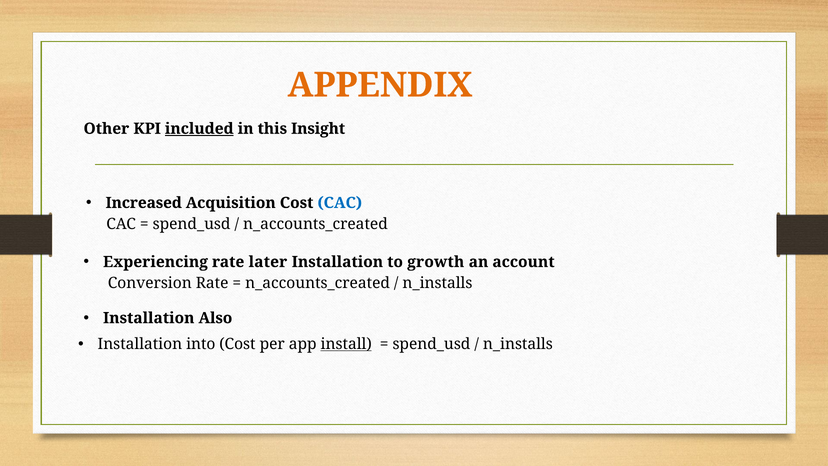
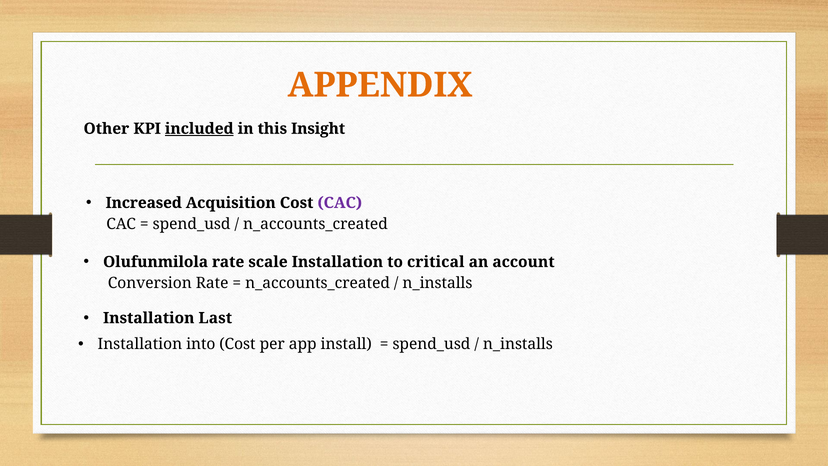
CAC colour: blue -> purple (340, 203)
Experiencing: Experiencing -> Olufunmilola (156, 262)
later: later -> scale (268, 262)
growth: growth -> critical (436, 262)
Also: Also -> Last (215, 318)
install underline: present -> none (346, 344)
